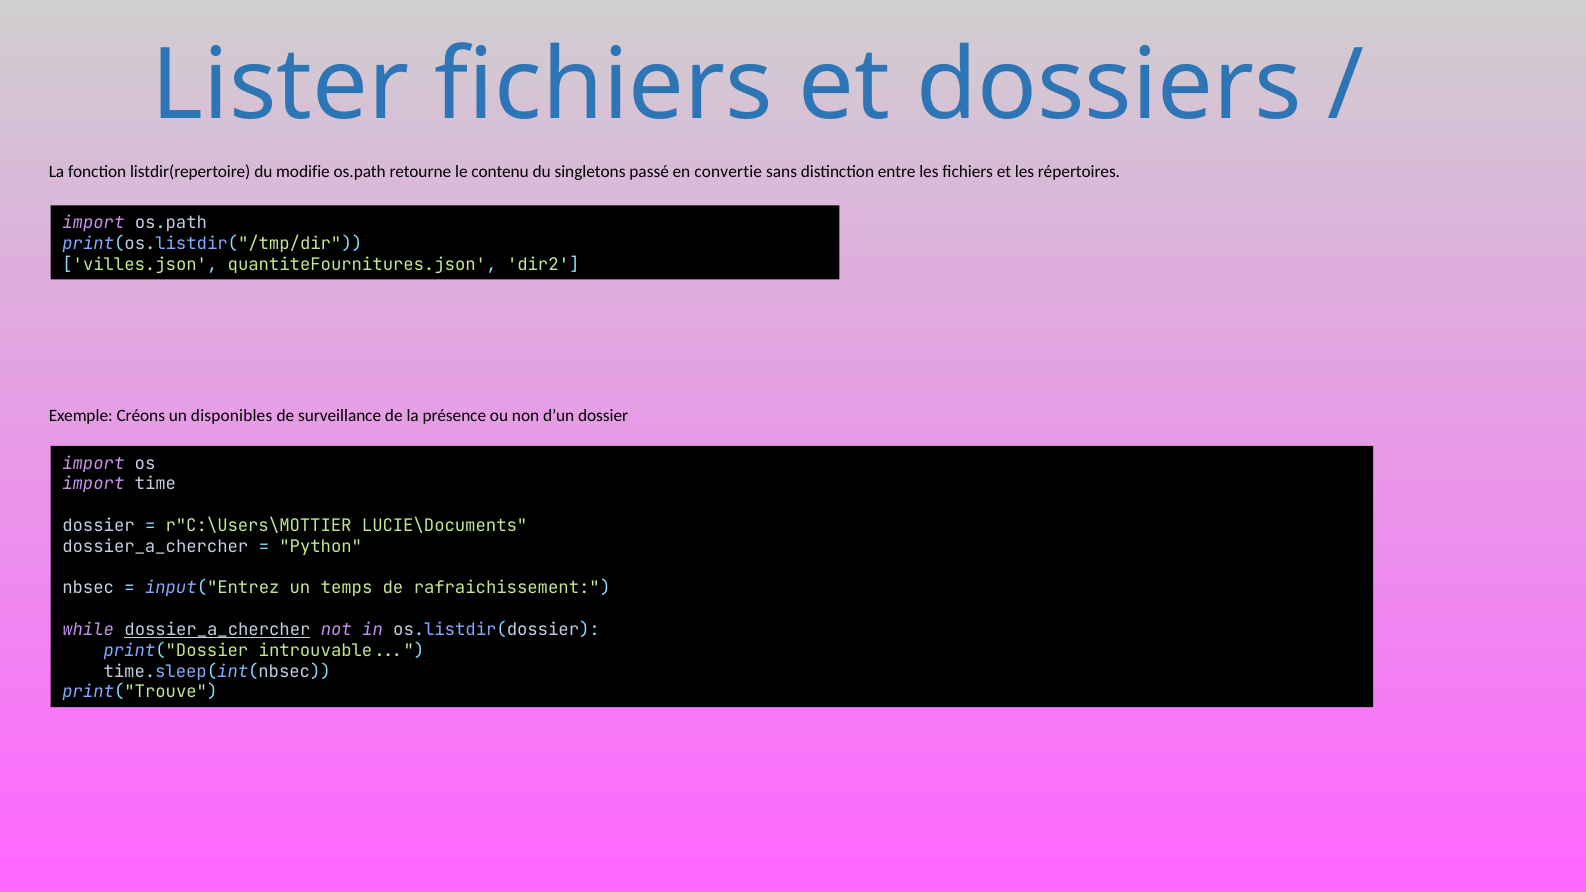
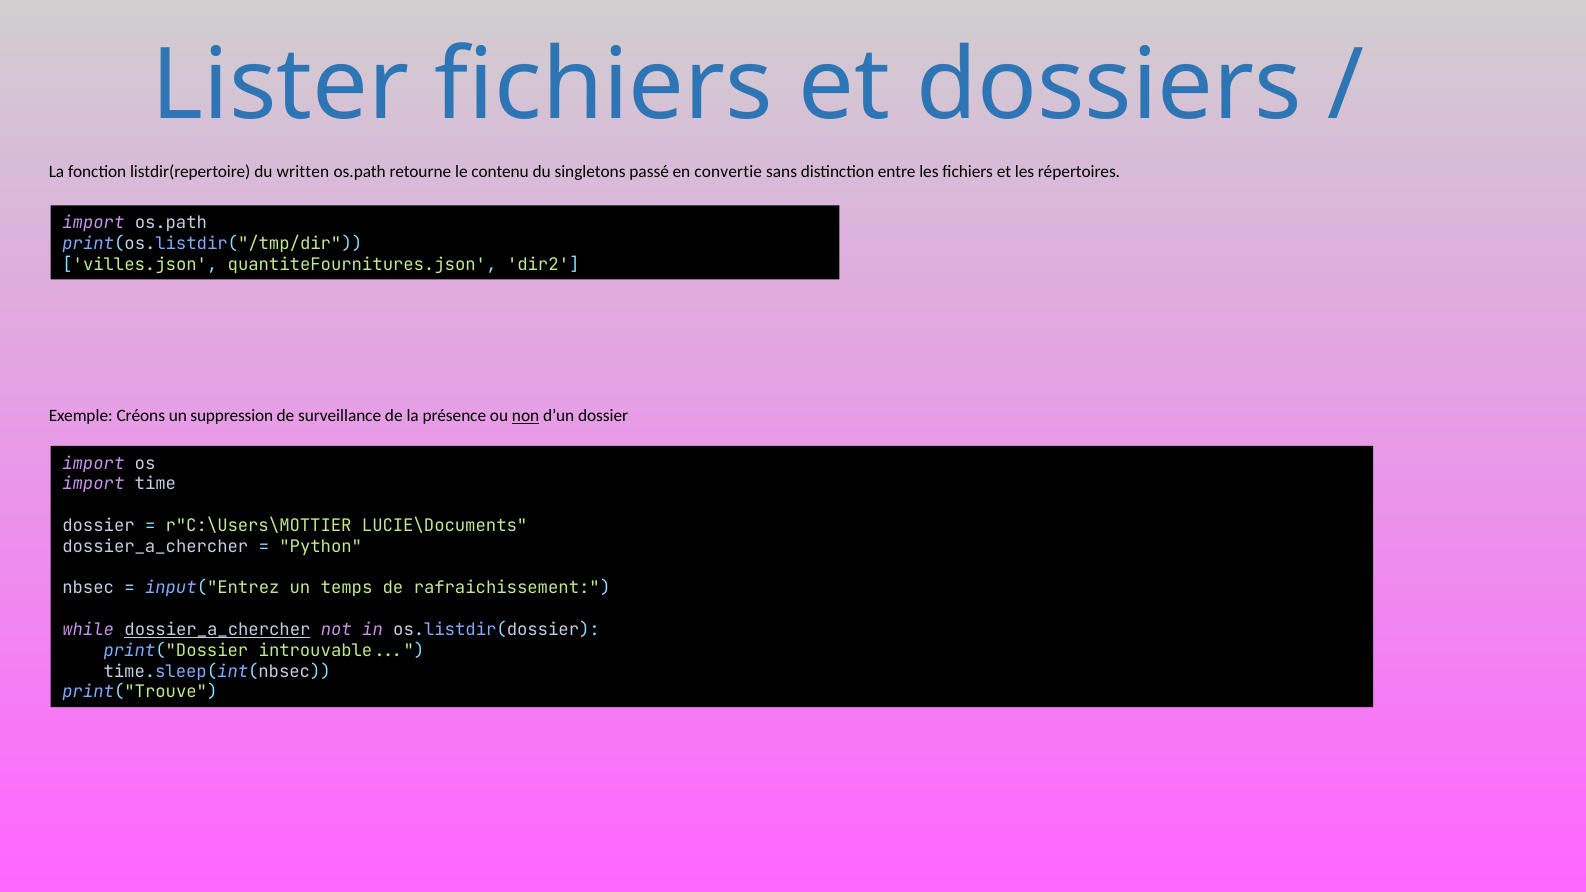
modifie: modifie -> written (303, 172)
disponibles: disponibles -> suppression (232, 416)
non underline: none -> present (526, 416)
